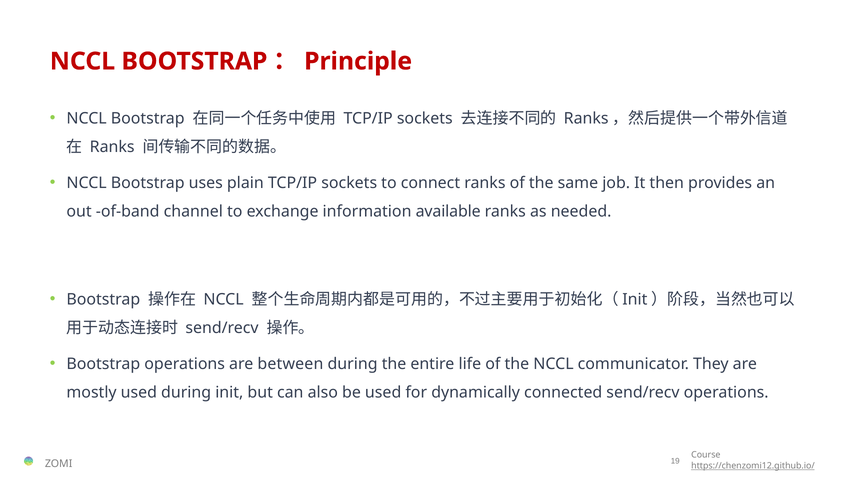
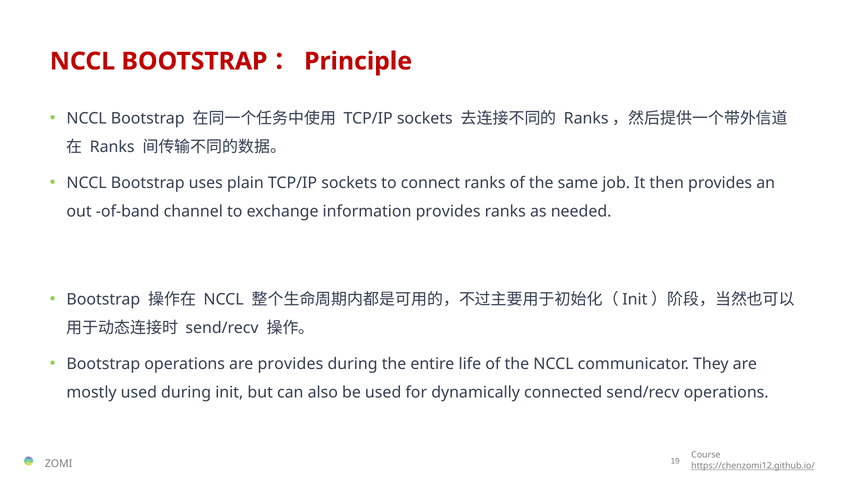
information available: available -> provides (448, 212)
are between: between -> provides (290, 364)
